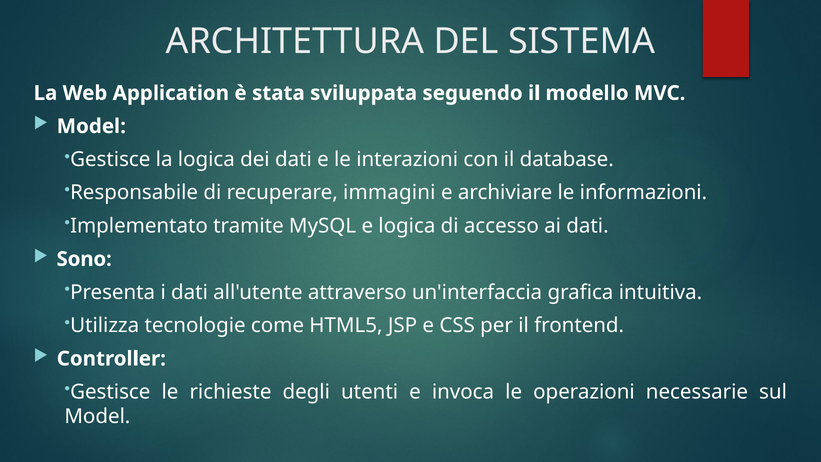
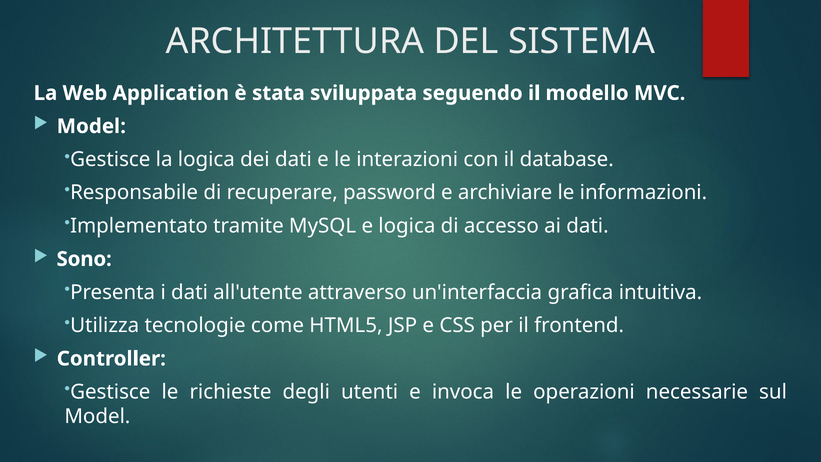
immagini: immagini -> password (389, 193)
